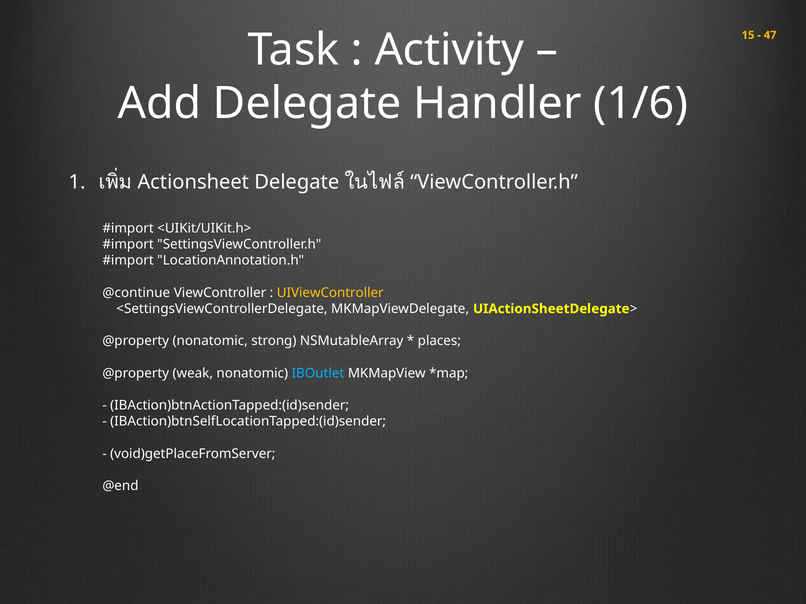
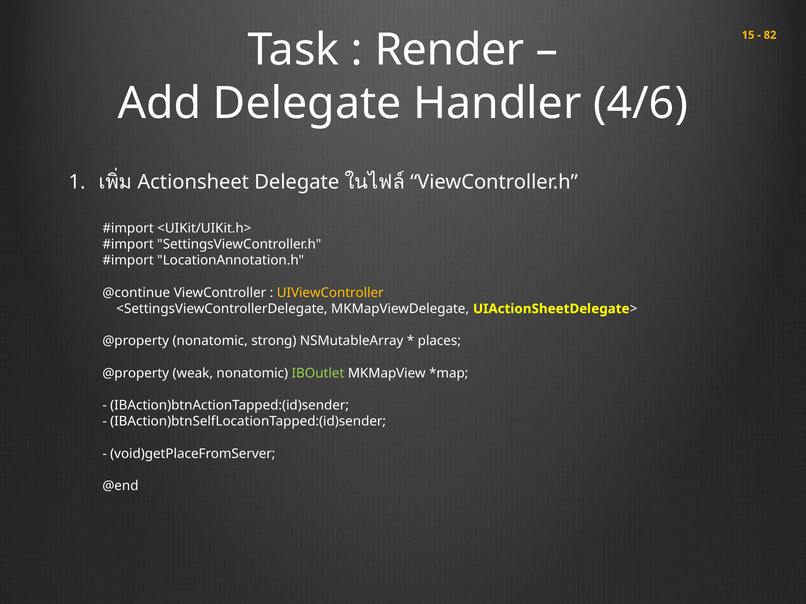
47: 47 -> 82 (770, 35)
Activity: Activity -> Render (449, 50)
1/6: 1/6 -> 4/6 (641, 104)
IBOutlet colour: light blue -> light green (318, 374)
